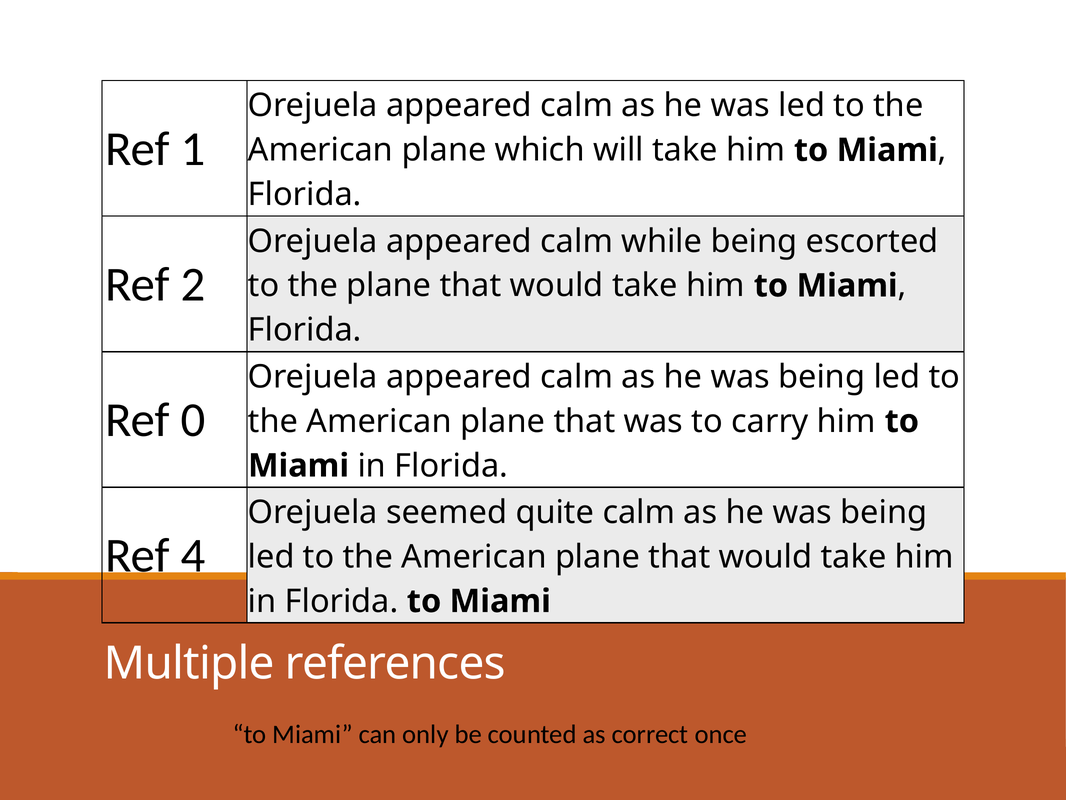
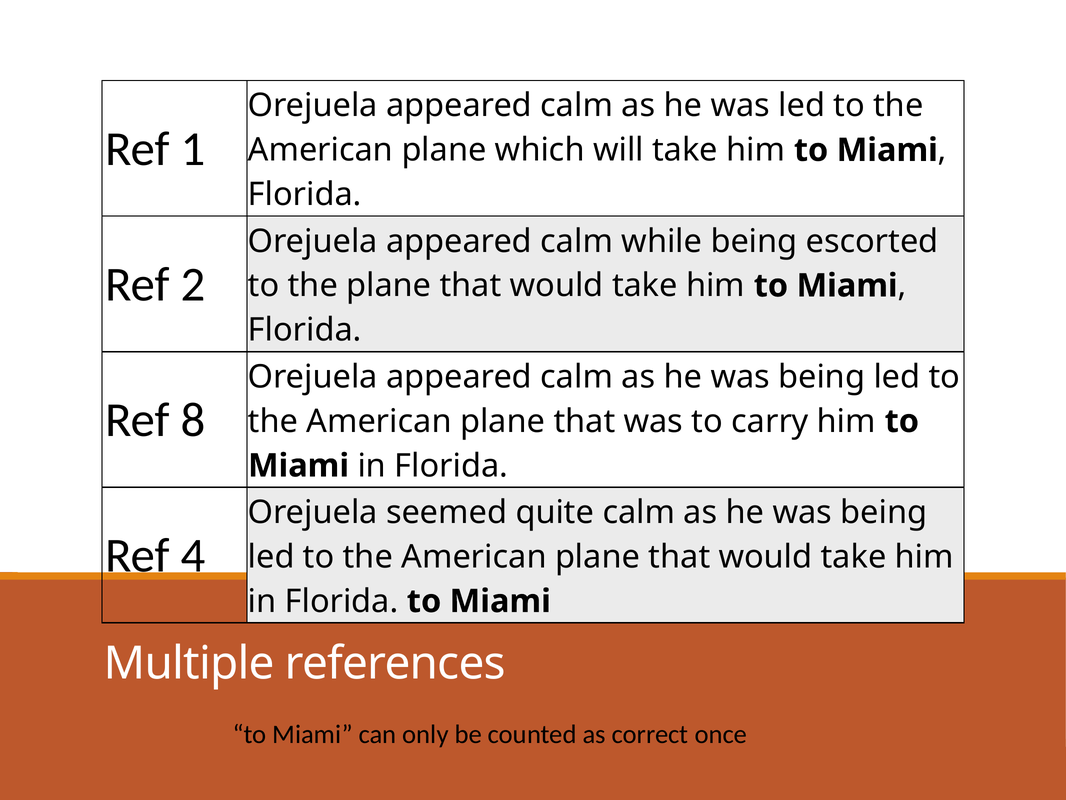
0: 0 -> 8 (193, 420)
